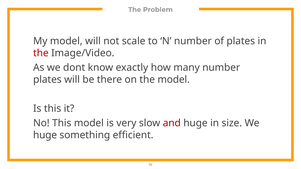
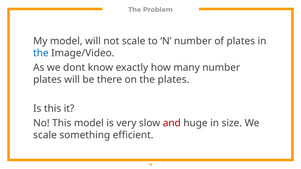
the colour: red -> blue (41, 53)
the model: model -> plates (174, 80)
huge: huge -> scale (45, 135)
